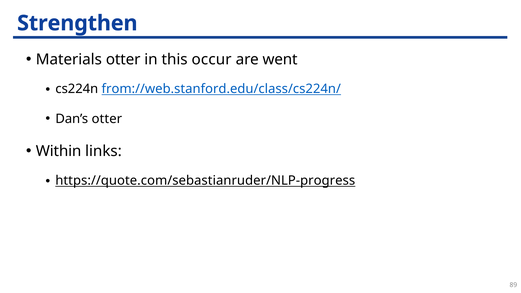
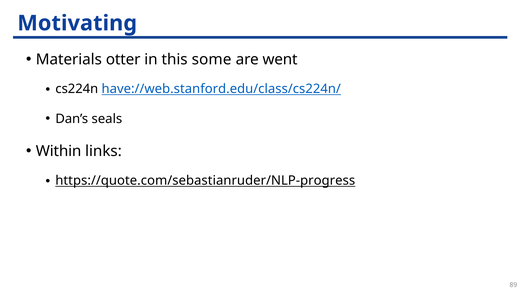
Strengthen: Strengthen -> Motivating (77, 23)
occur: occur -> some (212, 60)
from://web.stanford.edu/class/cs224n/: from://web.stanford.edu/class/cs224n/ -> have://web.stanford.edu/class/cs224n/ (221, 89)
Dan’s otter: otter -> seals (107, 119)
